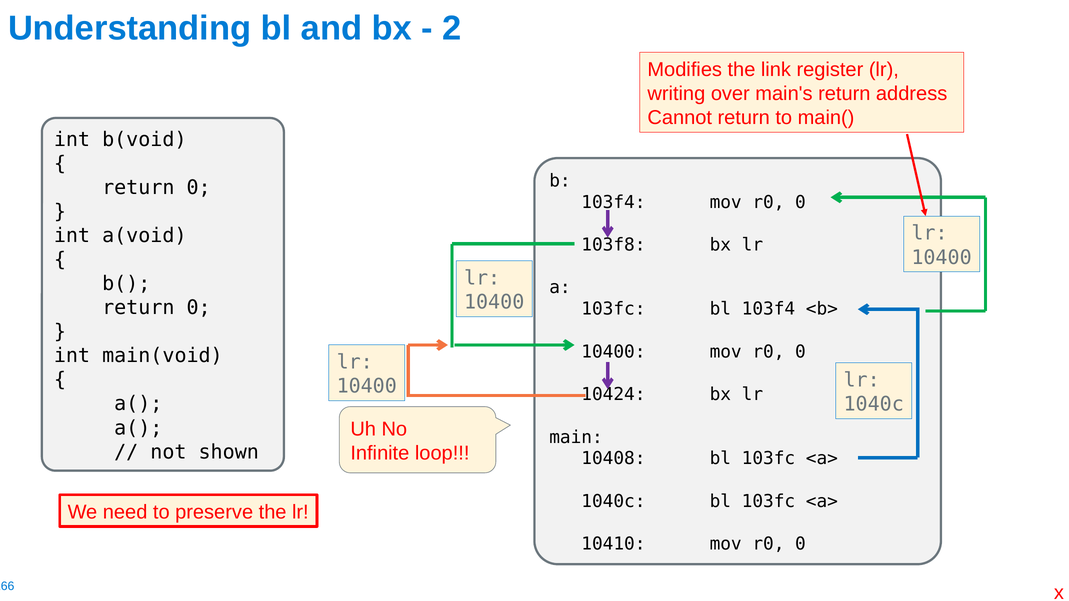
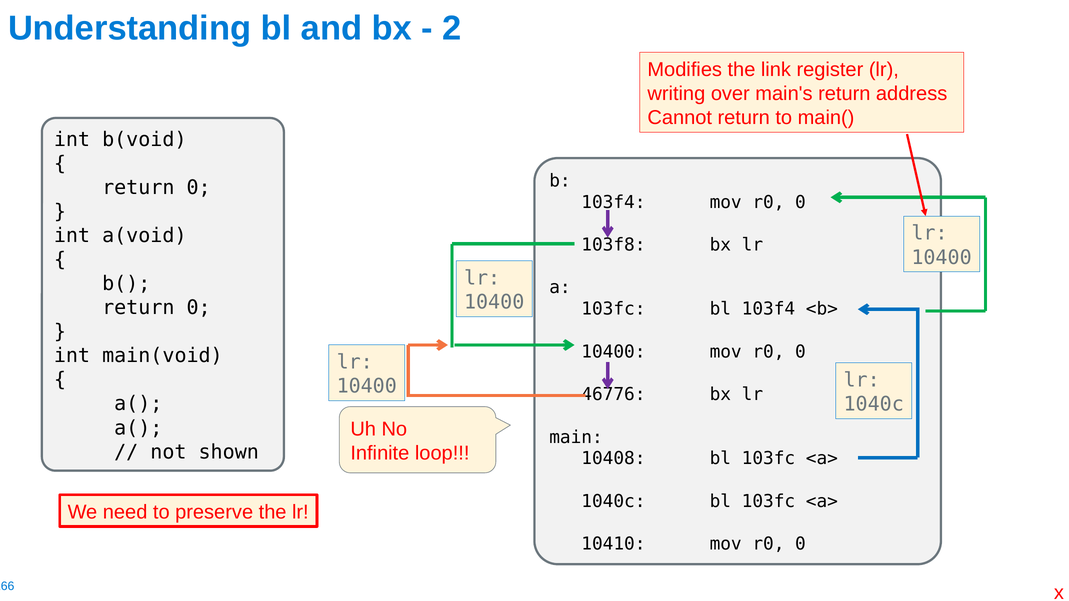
10424: 10424 -> 46776 (613, 395)
